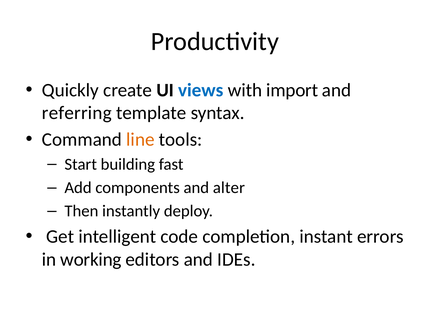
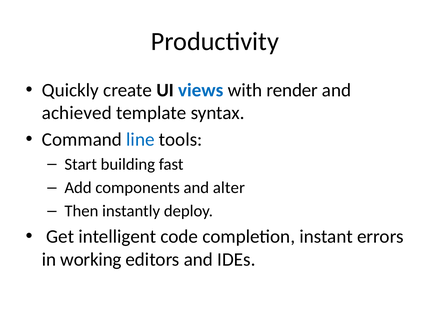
import: import -> render (292, 90)
referring: referring -> achieved (77, 113)
line colour: orange -> blue (140, 140)
